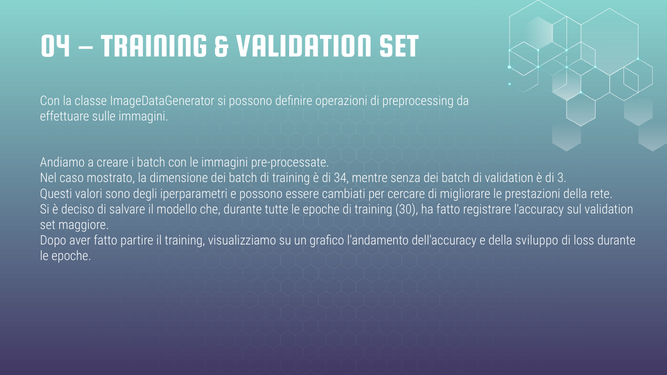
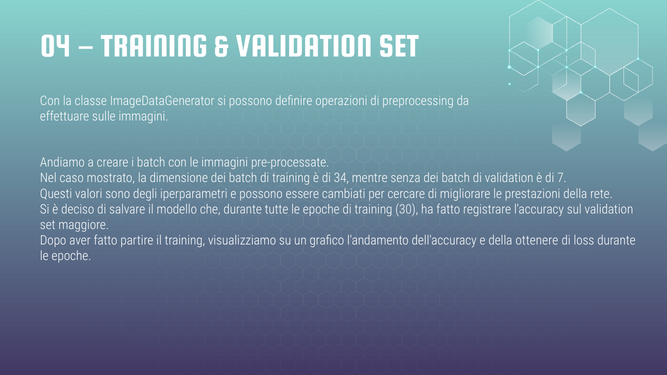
3: 3 -> 7 (562, 178)
sviluppo: sviluppo -> ottenere (537, 241)
